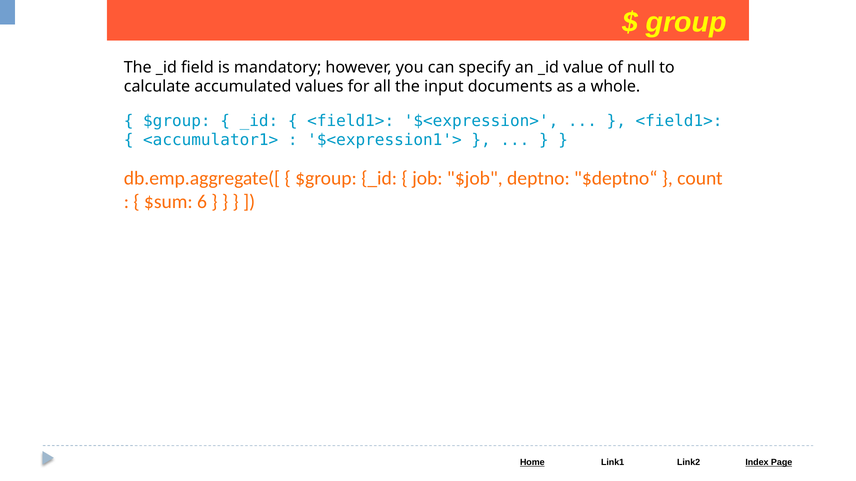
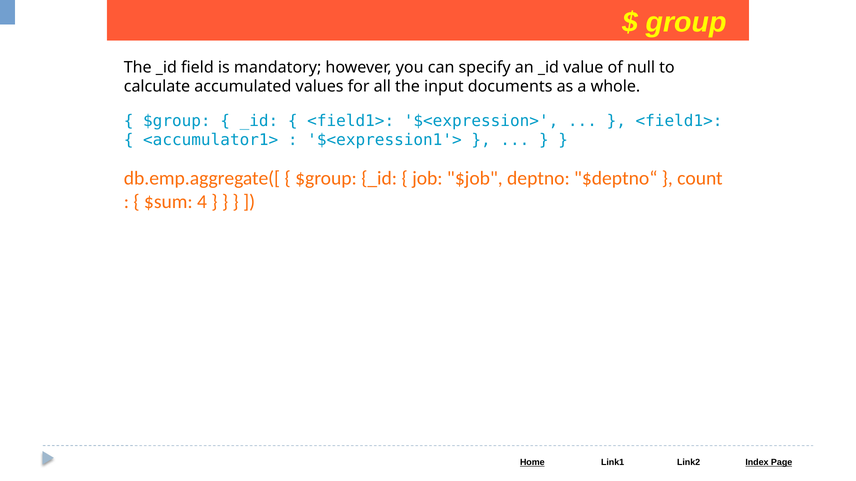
6: 6 -> 4 (202, 202)
